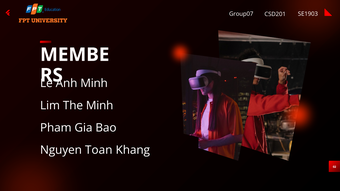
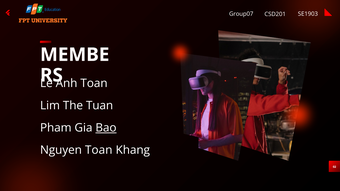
Anh Minh: Minh -> Toan (94, 83)
The Minh: Minh -> Tuan (100, 106)
Bao underline: none -> present (106, 128)
